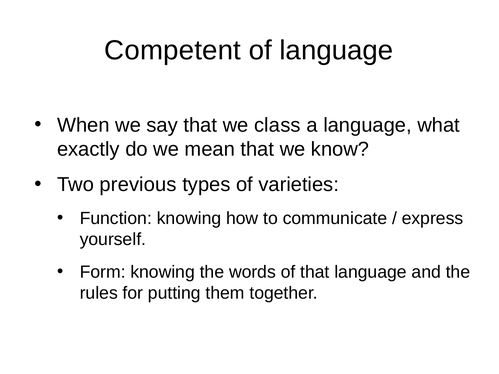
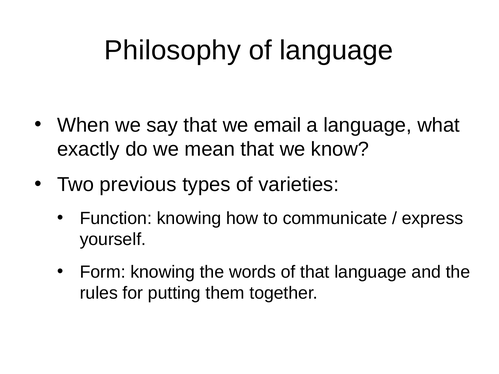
Competent: Competent -> Philosophy (173, 51)
class: class -> email (278, 125)
